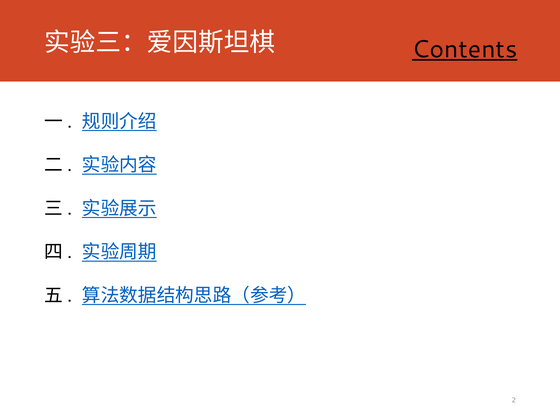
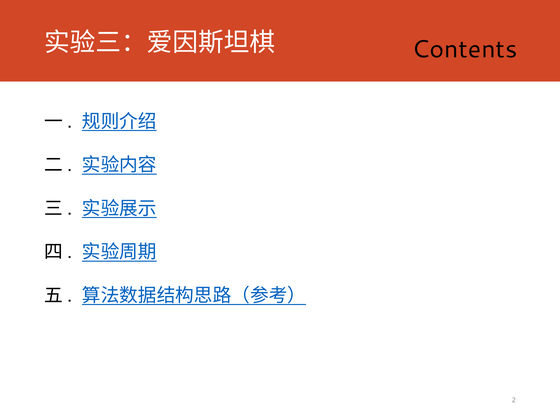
Contents underline: present -> none (465, 49)
